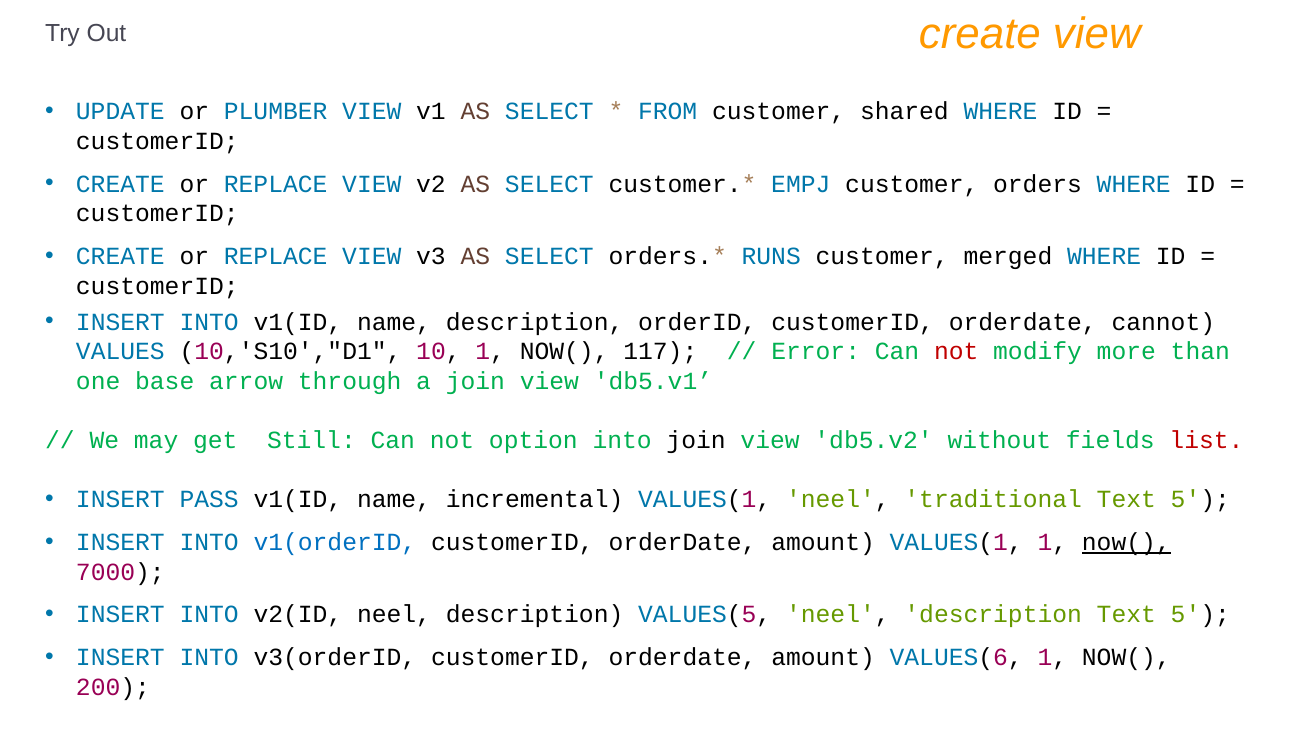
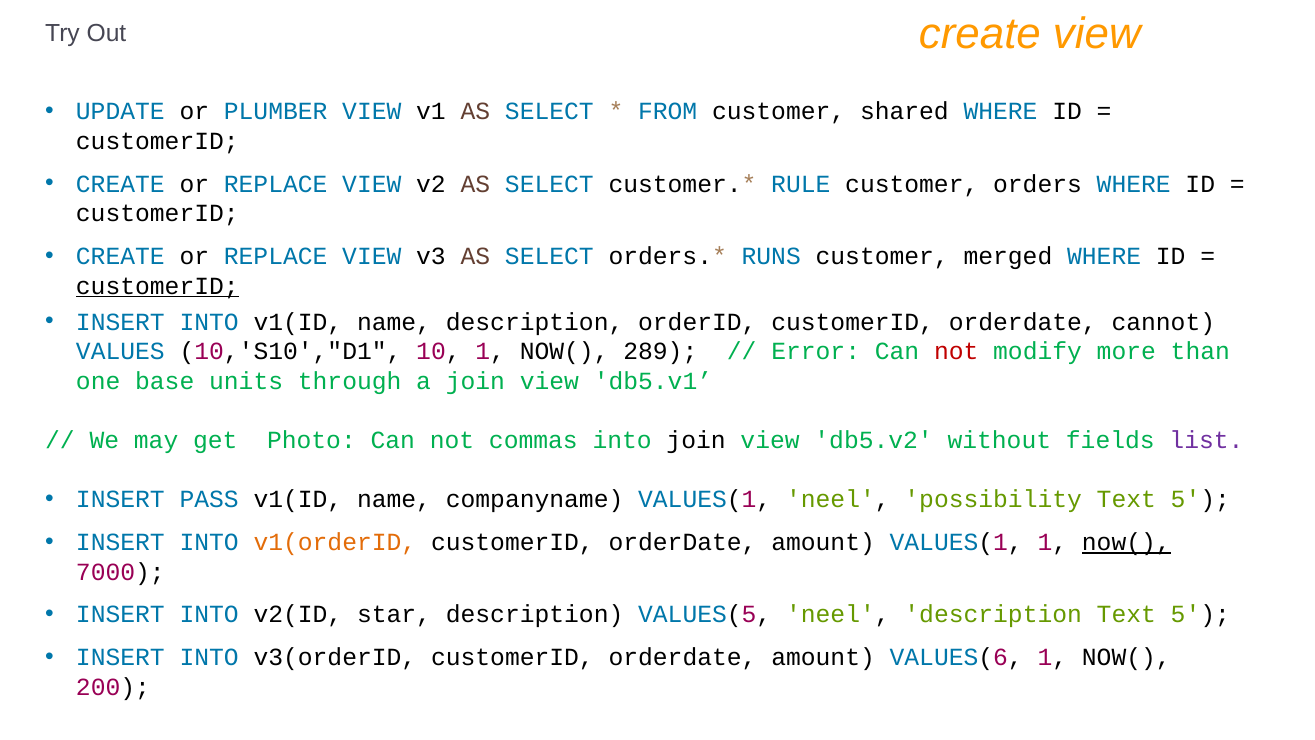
EMPJ: EMPJ -> RULE (801, 184)
customerID underline: none -> present (157, 286)
117: 117 -> 289 (660, 351)
arrow: arrow -> units (246, 381)
Still: Still -> Photo (311, 440)
option: option -> commas (533, 440)
list colour: red -> purple (1206, 440)
incremental: incremental -> companyname (535, 499)
traditional: traditional -> possibility (993, 499)
v1(orderID colour: blue -> orange (335, 542)
v2(ID neel: neel -> star (394, 614)
